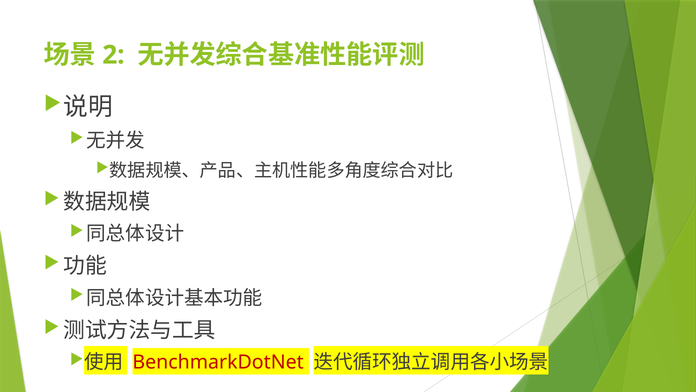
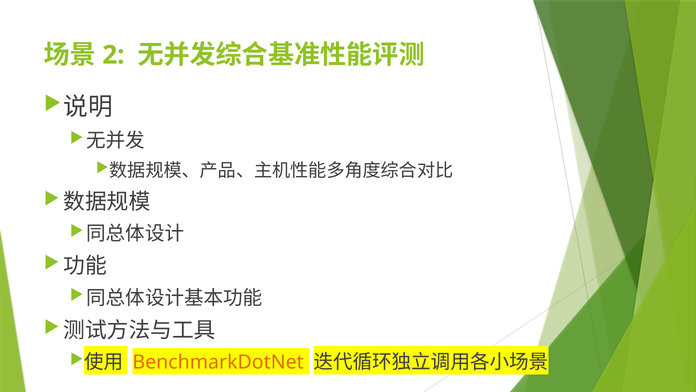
BenchmarkDotNet colour: red -> orange (218, 362)
